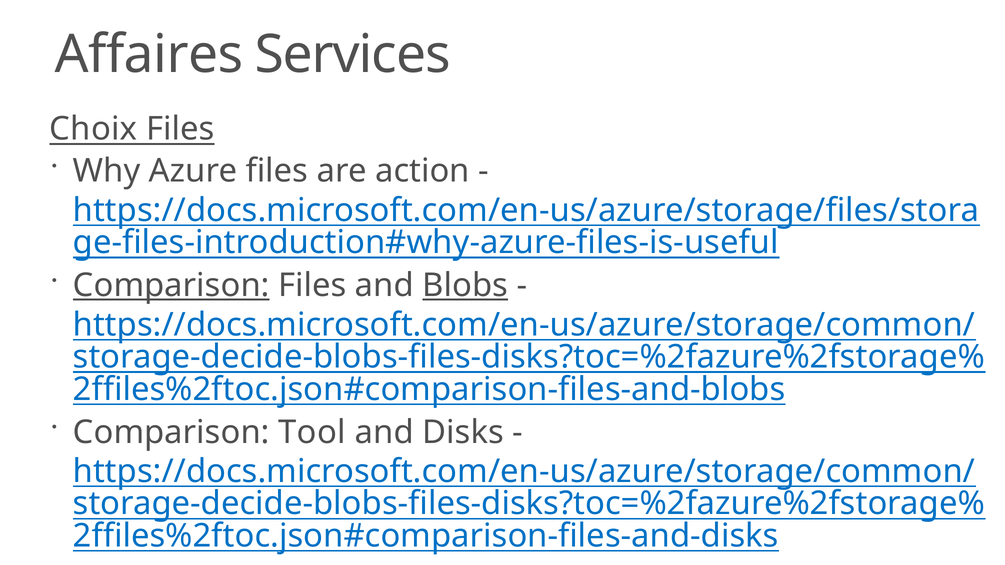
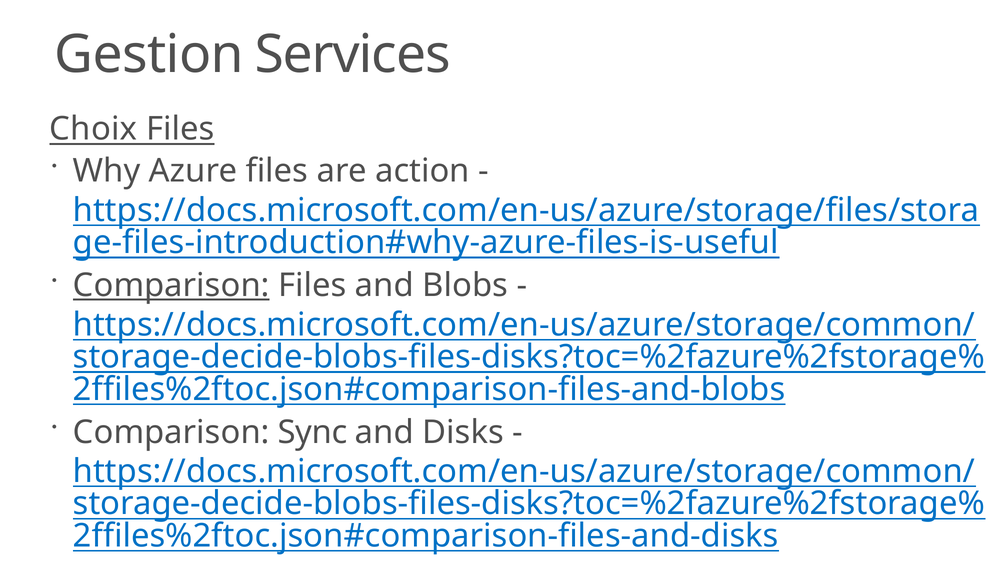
Affaires: Affaires -> Gestion (149, 55)
Blobs underline: present -> none (465, 286)
Tool: Tool -> Sync (312, 432)
